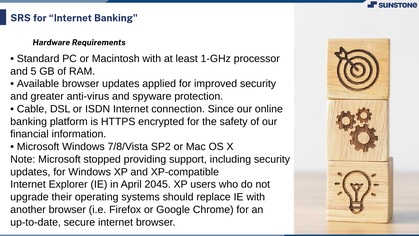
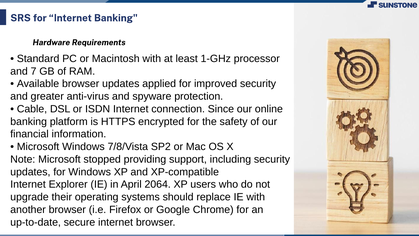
5: 5 -> 7 (34, 71)
2045: 2045 -> 2064 (158, 184)
